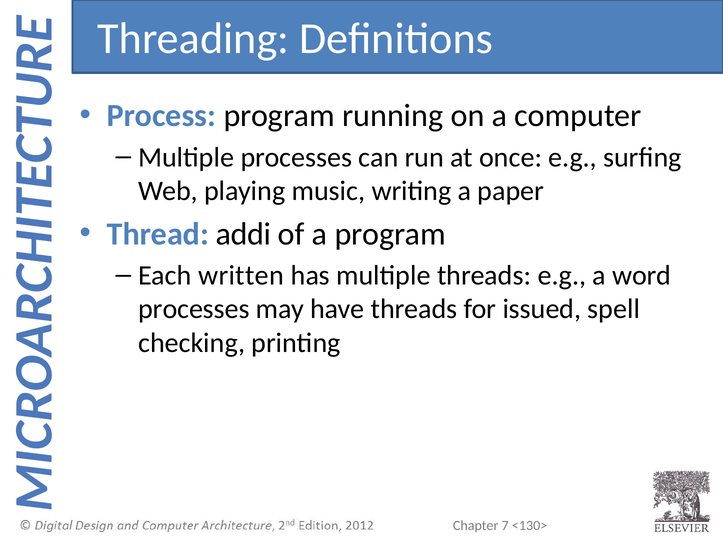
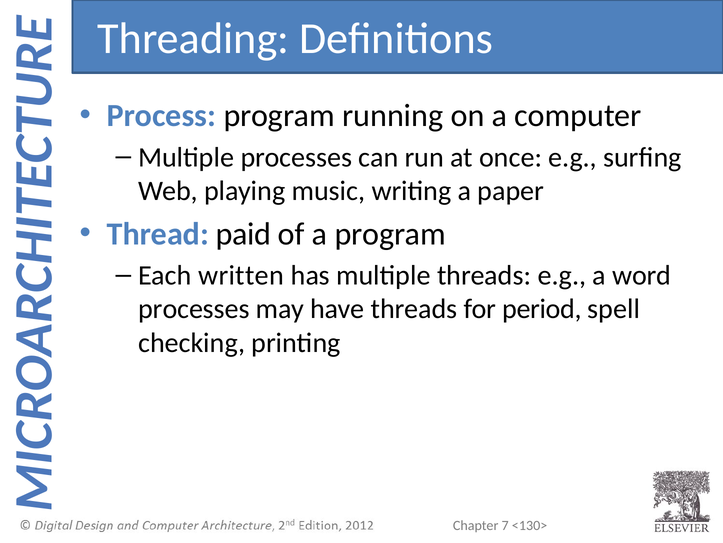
addi: addi -> paid (244, 234)
issued: issued -> period (542, 309)
